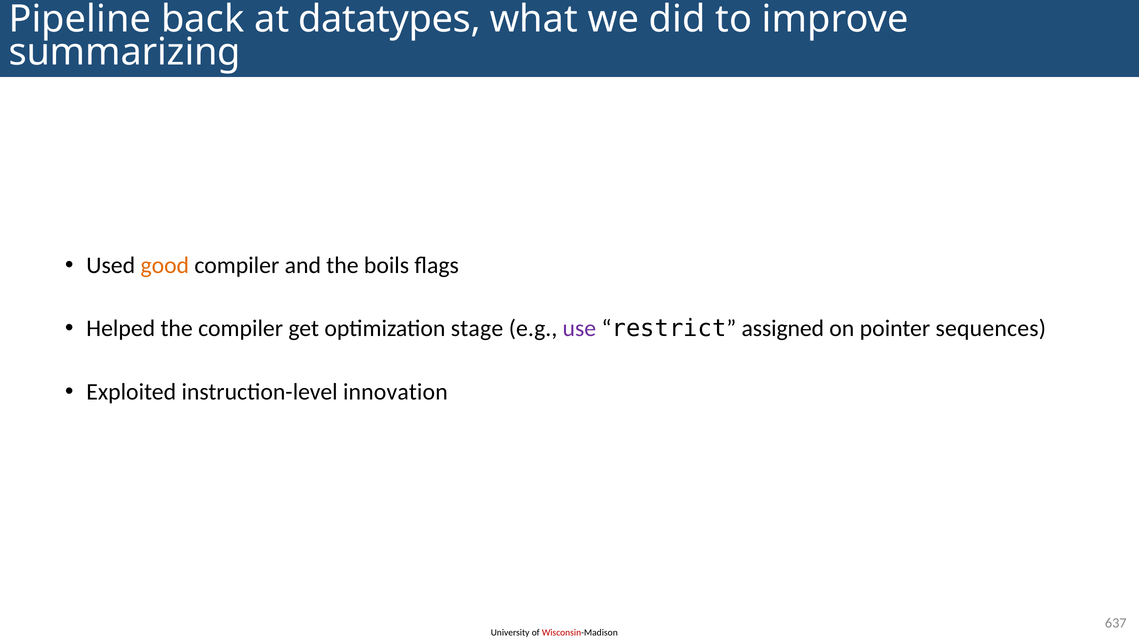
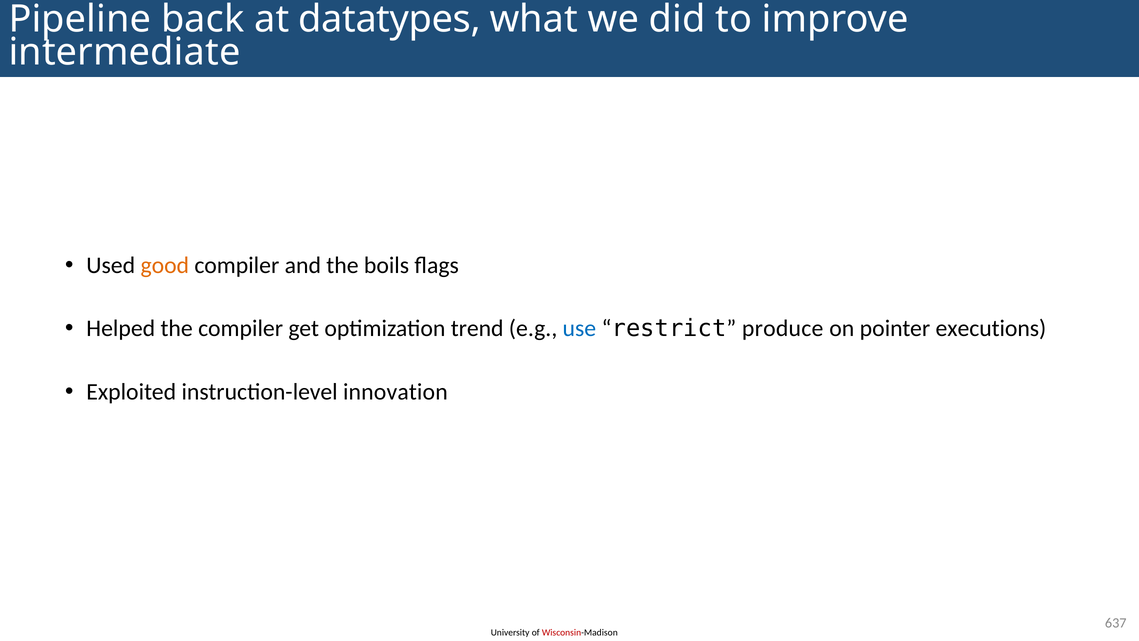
summarizing: summarizing -> intermediate (125, 52)
stage: stage -> trend (477, 328)
use colour: purple -> blue (579, 328)
assigned: assigned -> produce (783, 328)
sequences: sequences -> executions (991, 328)
